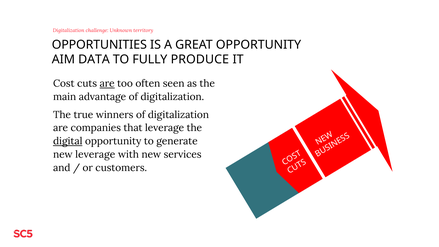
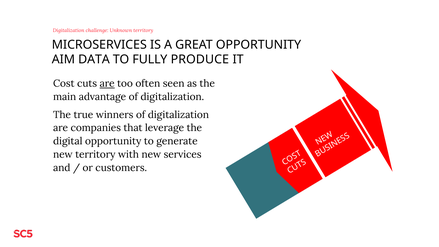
OPPORTUNITIES: OPPORTUNITIES -> MICROSERVICES (99, 45)
digital underline: present -> none (68, 141)
new leverage: leverage -> territory (95, 154)
